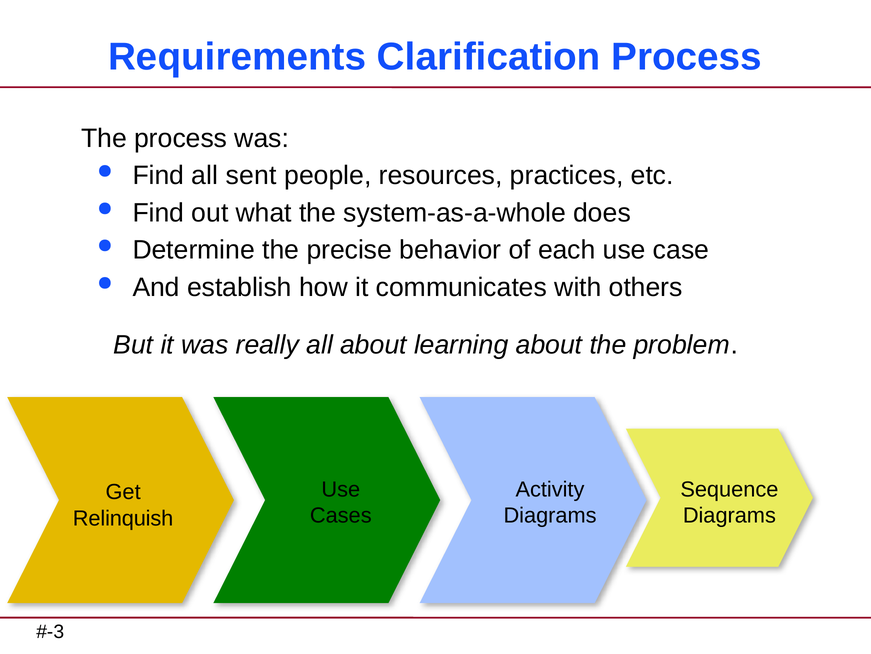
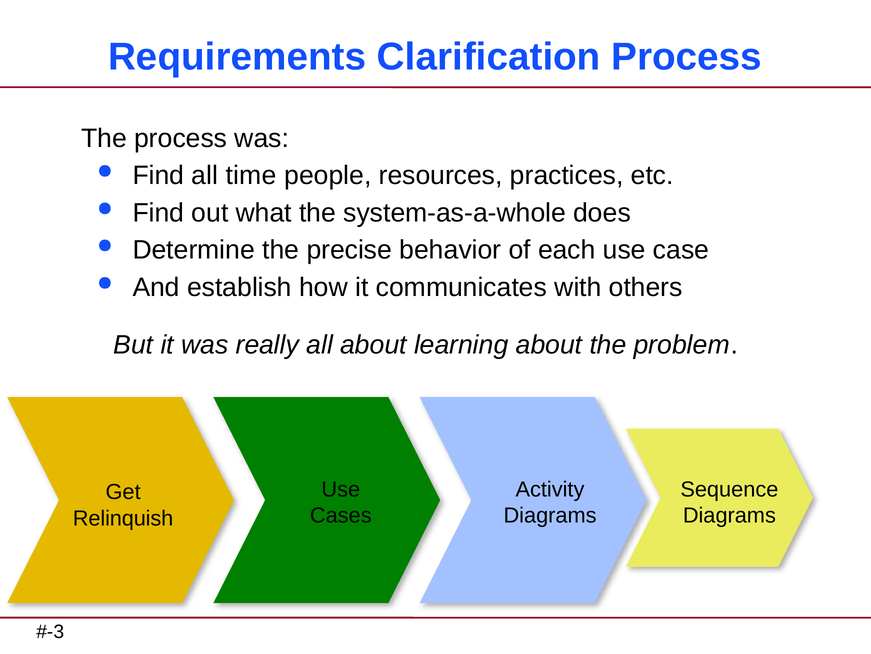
sent: sent -> time (251, 175)
